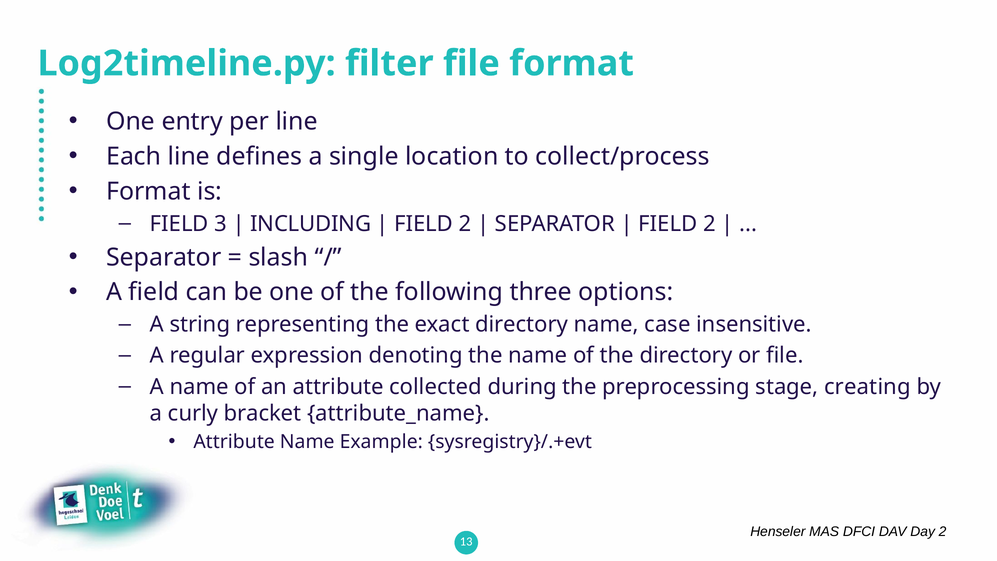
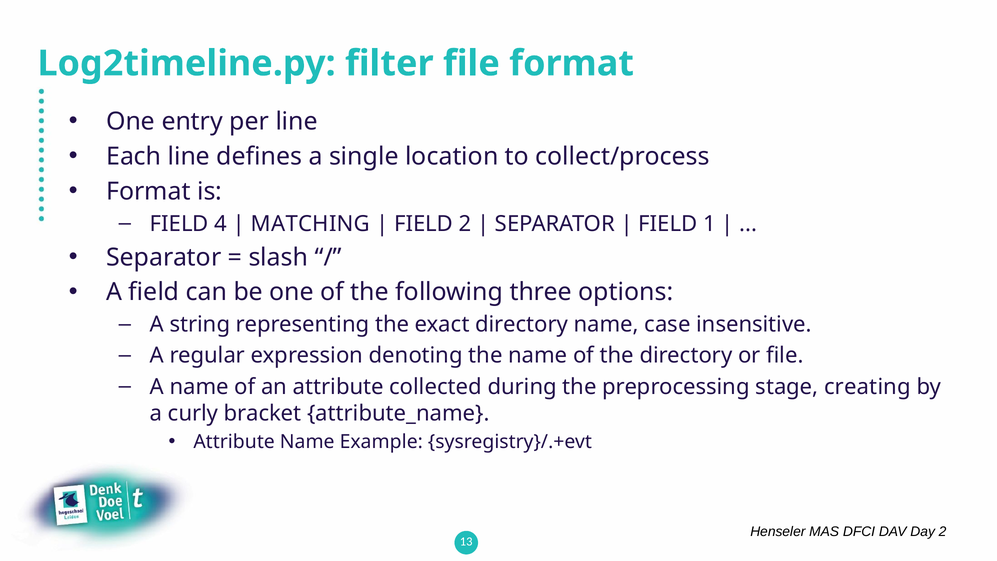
3: 3 -> 4 (221, 224)
INCLUDING: INCLUDING -> MATCHING (310, 224)
2: 2 -> 1 (709, 224)
